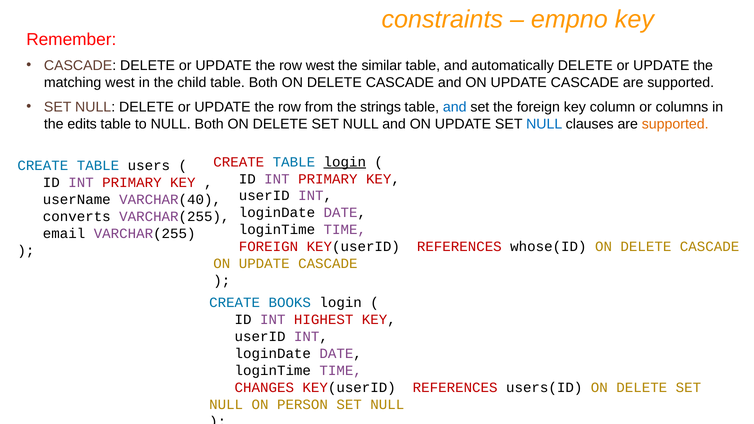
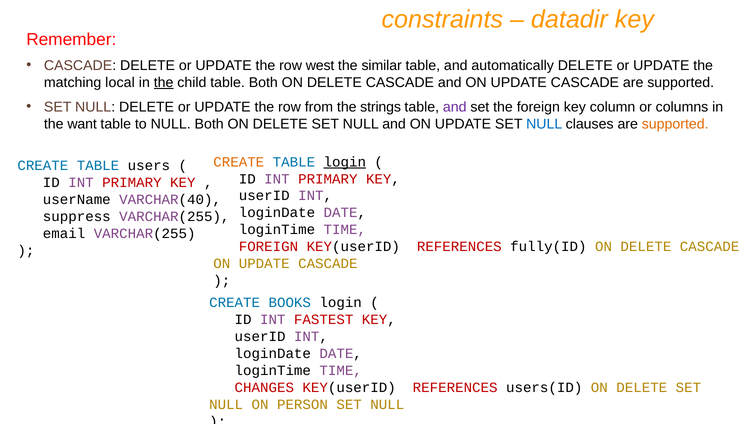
empno: empno -> datadir (569, 20)
matching west: west -> local (120, 82)
the underline: none -> present (164, 82)
and colour: blue -> purple (455, 107)
edits: edits -> want (82, 124)
CREATE colour: red -> orange (239, 162)
converts: converts -> suppress (77, 217)
whose(ID: whose(ID -> fully(ID (548, 247)
HIGHEST: HIGHEST -> FASTEST (324, 320)
